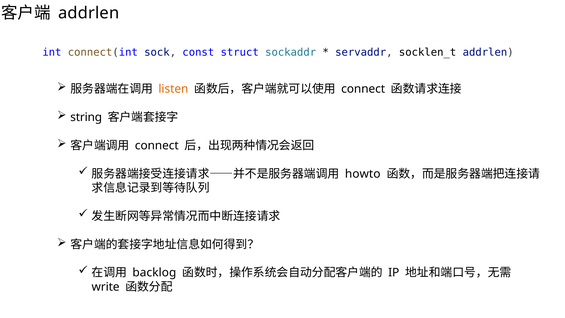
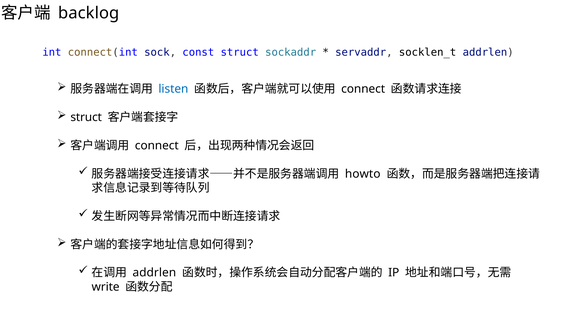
addrlen: addrlen -> backlog (89, 13)
listen colour: orange -> blue (173, 89)
string: string -> struct (86, 117)
backlog: backlog -> addrlen (154, 273)
